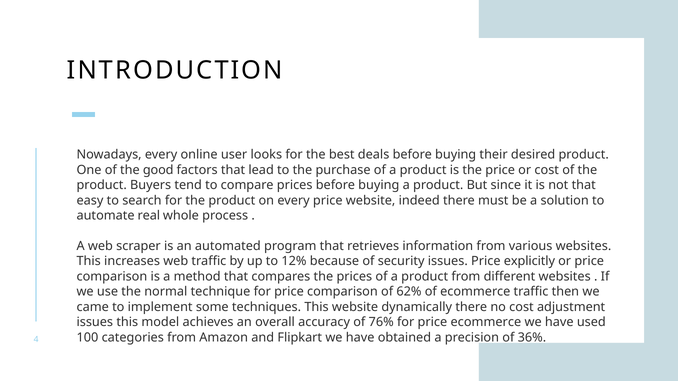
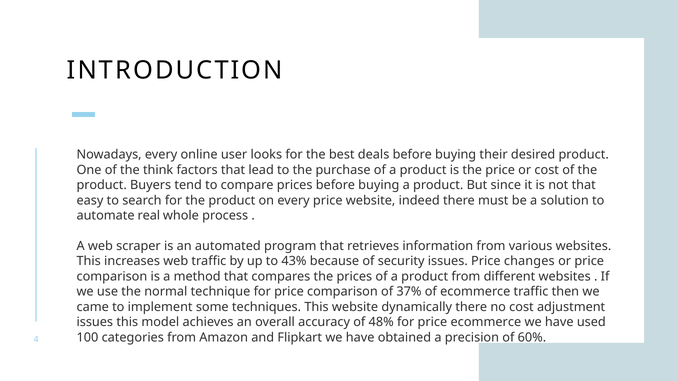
good: good -> think (158, 170)
12%: 12% -> 43% (294, 262)
explicitly: explicitly -> changes (529, 262)
62%: 62% -> 37% (409, 292)
76%: 76% -> 48% (381, 323)
36%: 36% -> 60% (532, 338)
